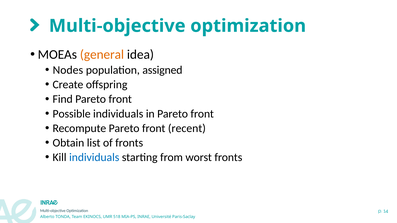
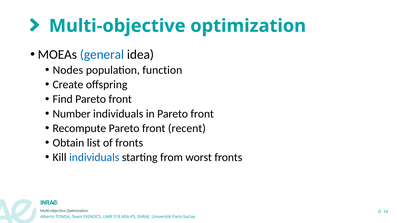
general colour: orange -> blue (102, 55)
assigned: assigned -> function (162, 70)
Possible: Possible -> Number (72, 114)
